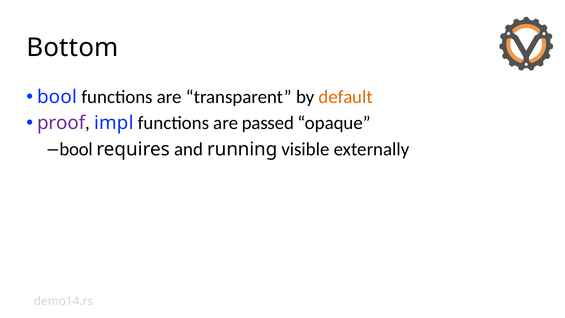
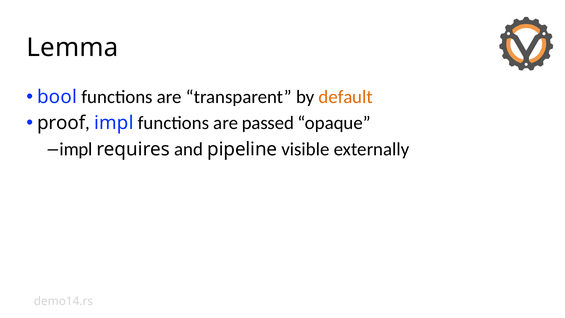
Bottom: Bottom -> Lemma (72, 47)
proof colour: purple -> black (61, 123)
bool: bool -> impl (76, 149)
running: running -> pipeline (242, 149)
